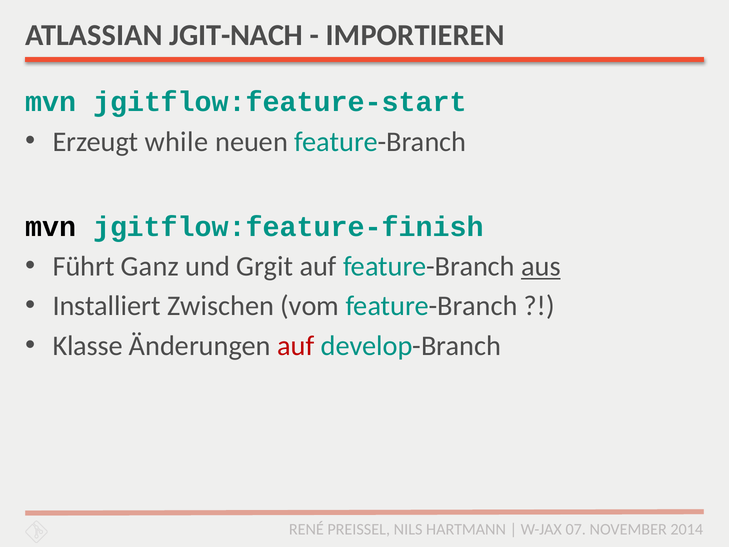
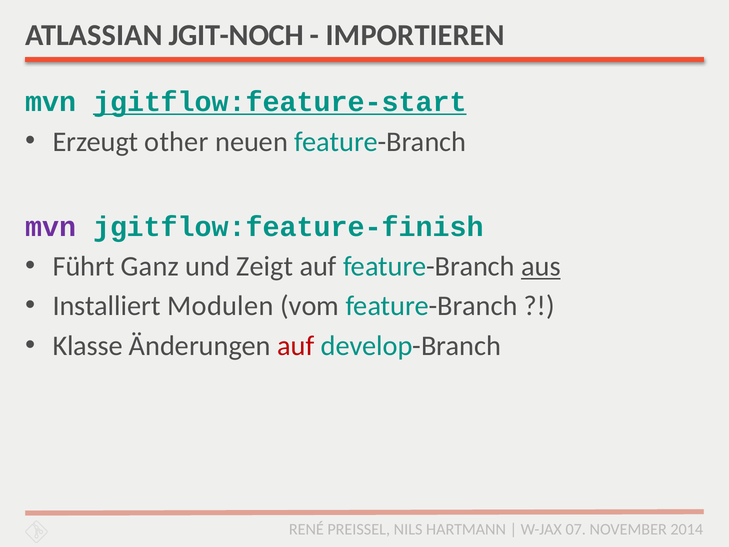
JGIT-NACH: JGIT-NACH -> JGIT-NOCH (236, 35)
jgitflow:feature-start underline: none -> present (280, 102)
while: while -> other (177, 142)
mvn colour: black -> purple (51, 227)
Grgit: Grgit -> Zeigt (265, 266)
Zwischen: Zwischen -> Modulen (220, 306)
